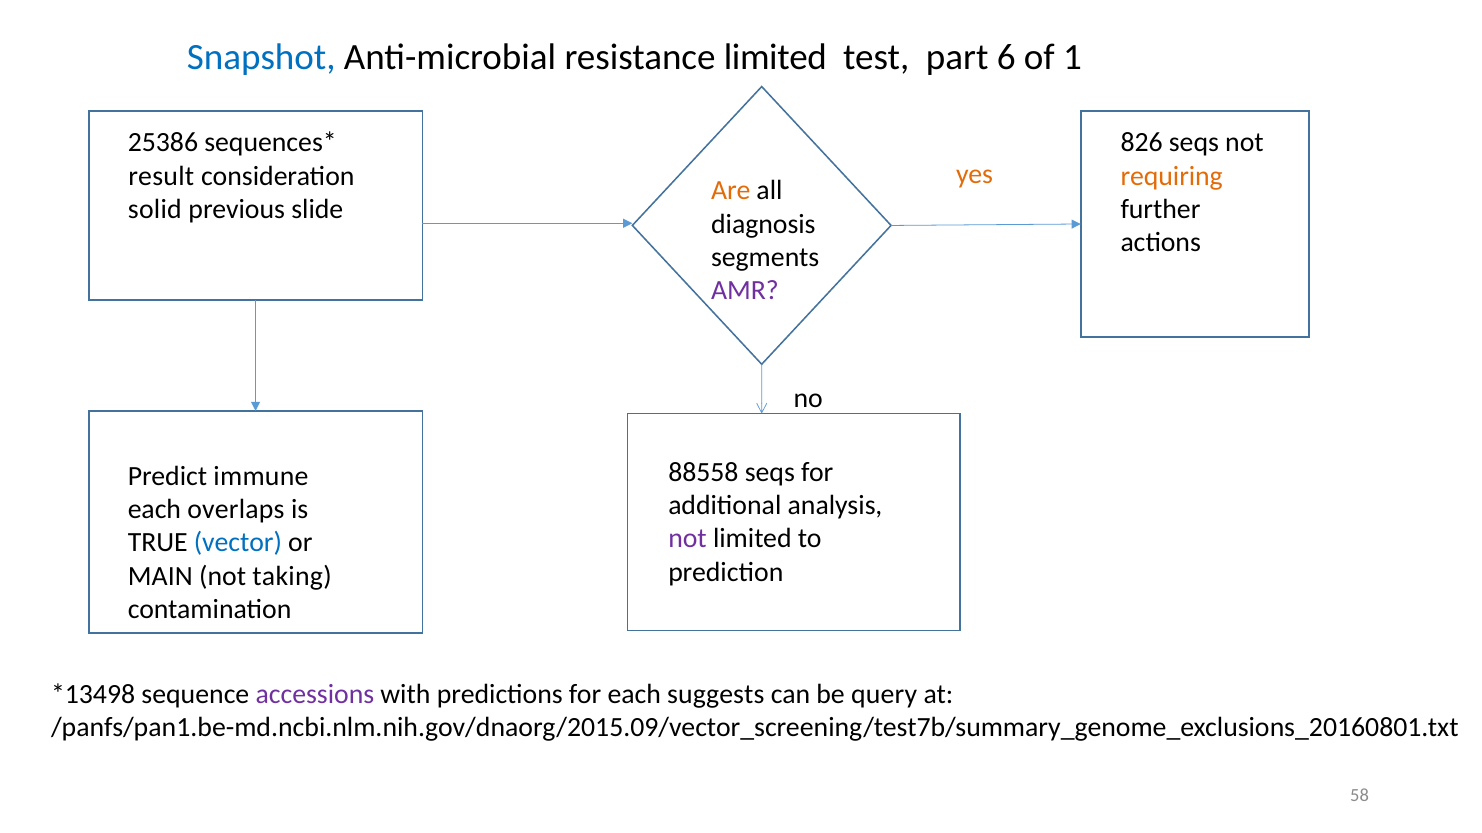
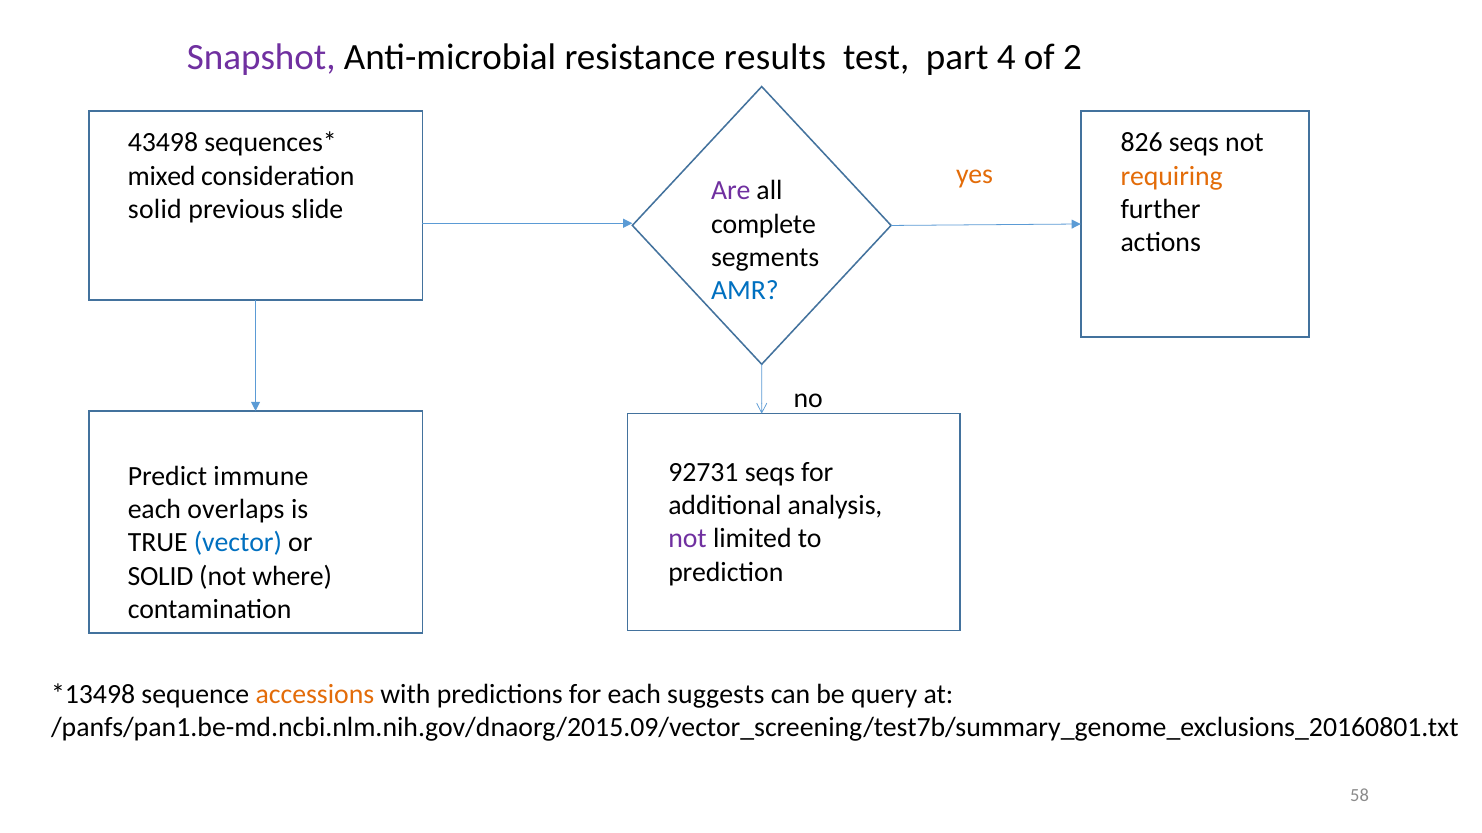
Snapshot colour: blue -> purple (261, 57)
resistance limited: limited -> results (775, 57)
6: 6 -> 4 (1006, 57)
1: 1 -> 2 (1072, 57)
25386: 25386 -> 43498 (163, 143)
result: result -> mixed (162, 176)
Are colour: orange -> purple (731, 191)
diagnosis: diagnosis -> complete (763, 224)
AMR colour: purple -> blue (745, 291)
88558: 88558 -> 92731 (703, 472)
MAIN: MAIN -> SOLID (161, 576)
taking: taking -> where (292, 576)
accessions colour: purple -> orange (315, 695)
